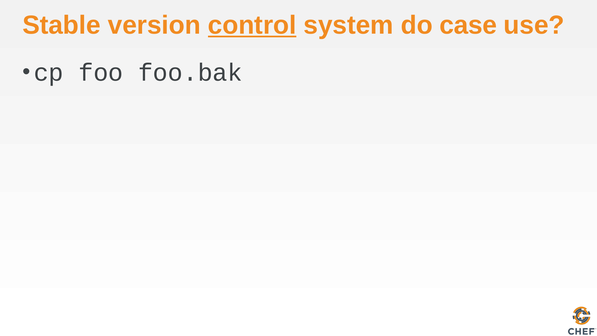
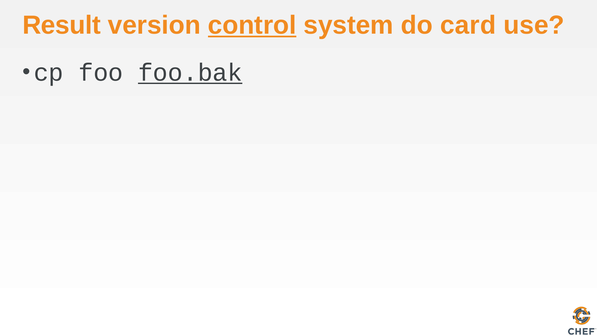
Stable: Stable -> Result (62, 25)
case: case -> card (468, 25)
foo.bak underline: none -> present (190, 73)
